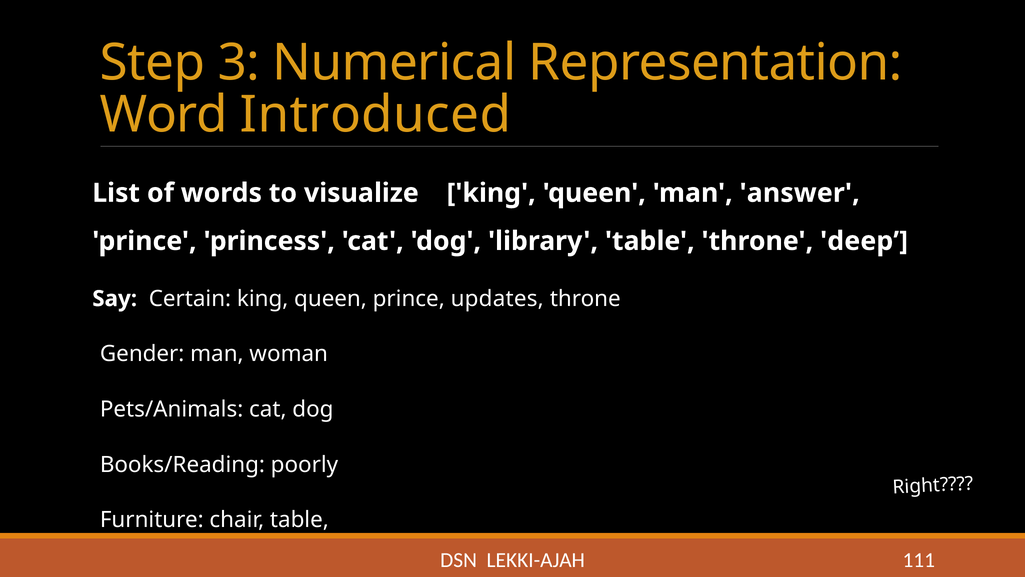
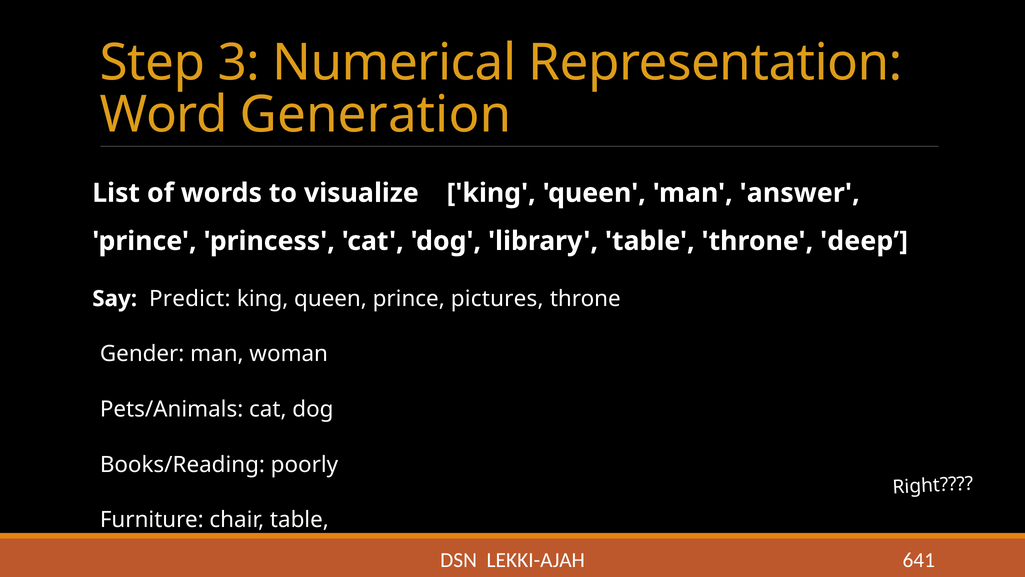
Introduced: Introduced -> Generation (376, 115)
Certain: Certain -> Predict (190, 298)
updates: updates -> pictures (497, 298)
111: 111 -> 641 (919, 560)
